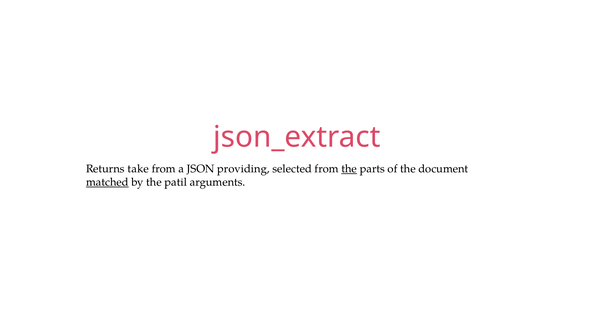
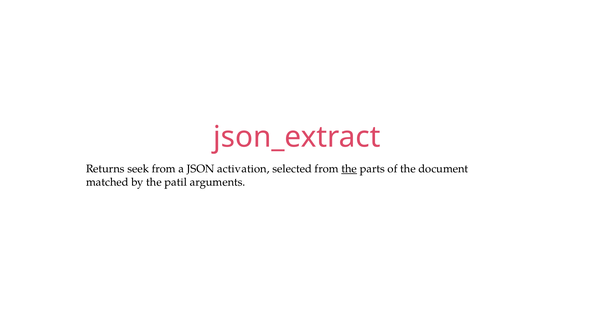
take: take -> seek (138, 169)
providing: providing -> activation (243, 169)
matched underline: present -> none (107, 182)
